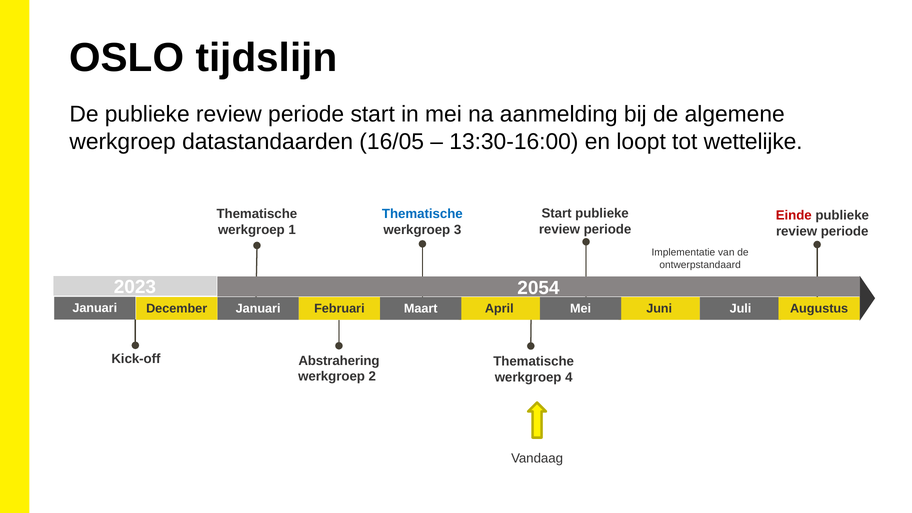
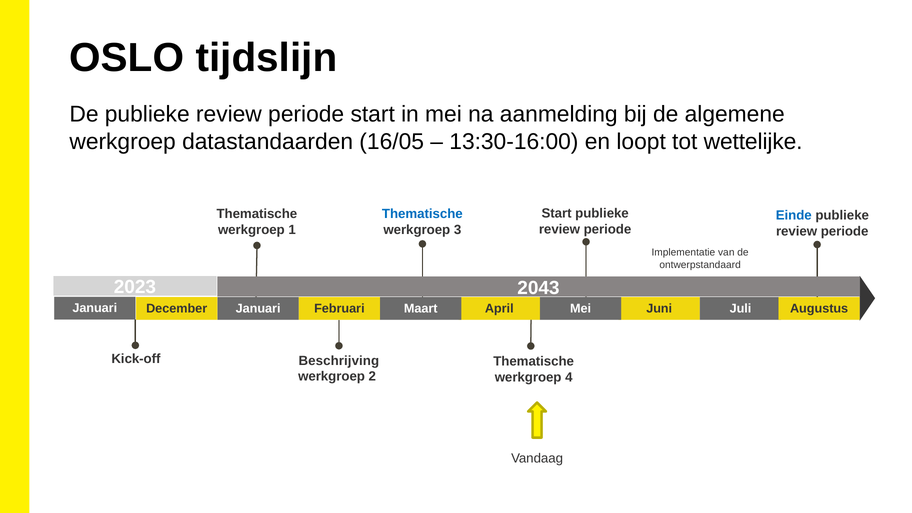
Einde colour: red -> blue (794, 216)
2054: 2054 -> 2043 (538, 288)
Abstrahering: Abstrahering -> Beschrijving (339, 361)
